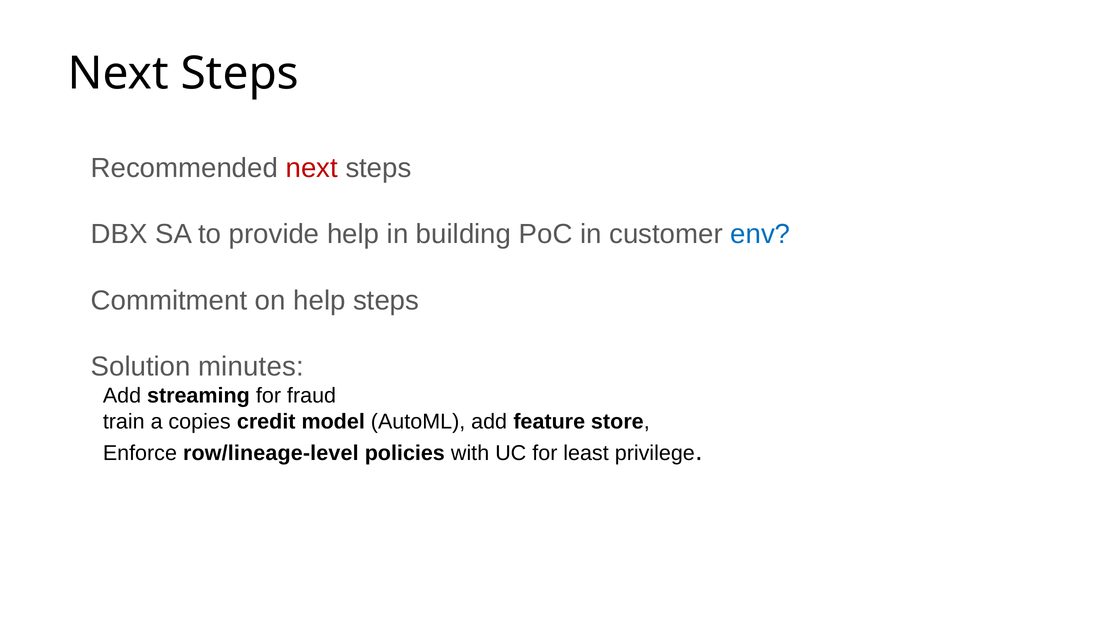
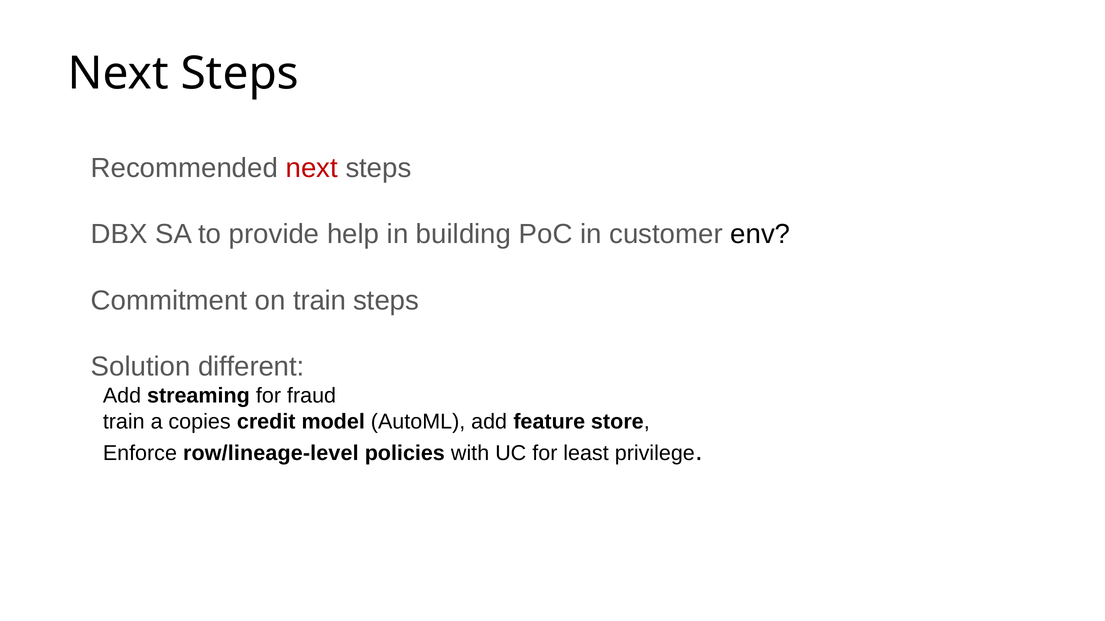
env colour: blue -> black (760, 234)
on help: help -> train (320, 301)
minutes: minutes -> different (251, 367)
